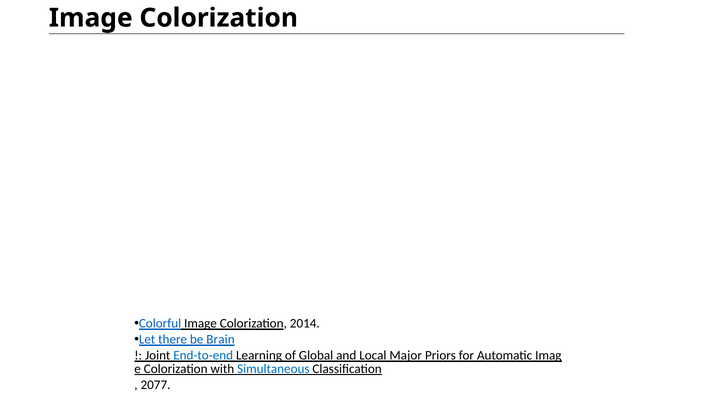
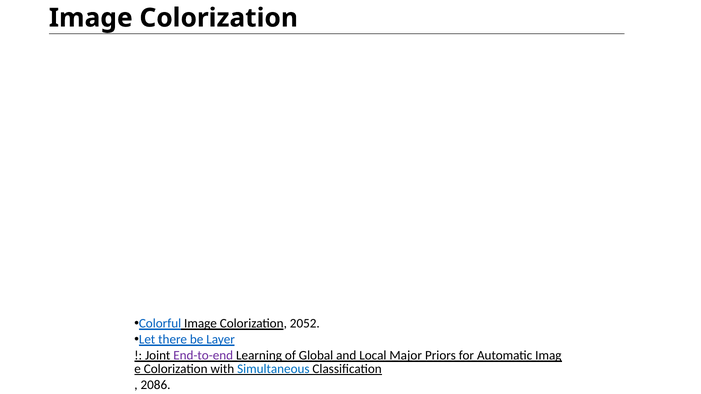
2014: 2014 -> 2052 (305, 324)
Brain: Brain -> Layer (221, 340)
End-to-end colour: blue -> purple (203, 356)
2077: 2077 -> 2086 (156, 385)
